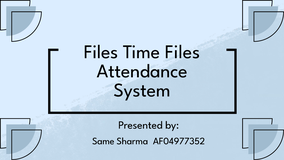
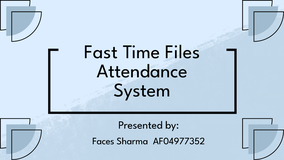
Files: Files -> Fast (101, 52)
Same: Same -> Faces (103, 141)
